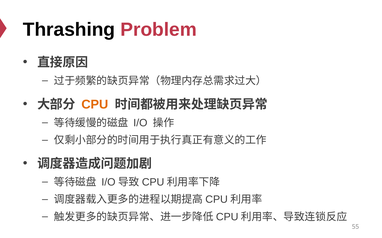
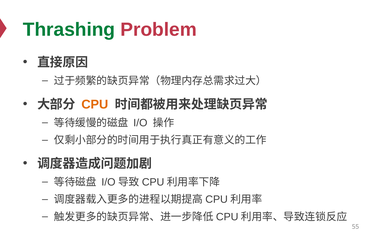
Thrashing colour: black -> green (69, 30)
